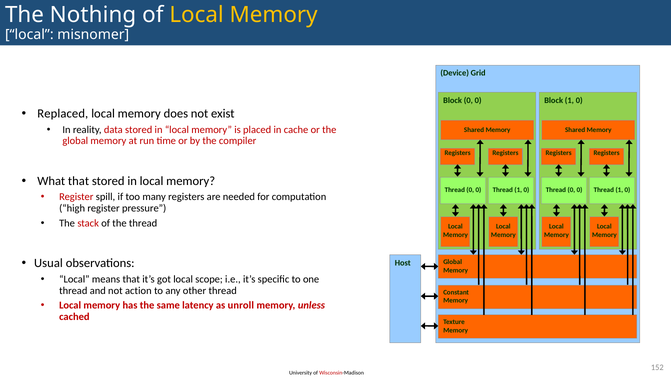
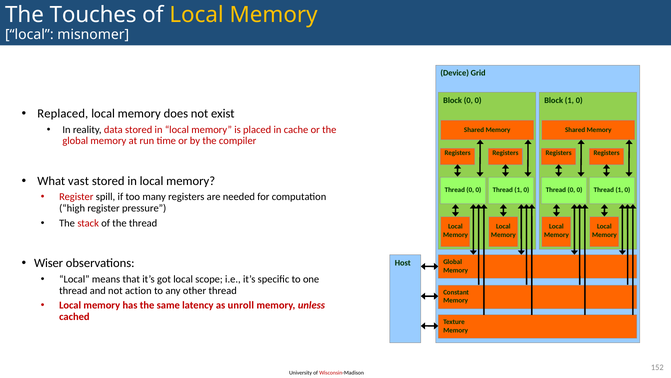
Nothing: Nothing -> Touches (93, 15)
What that: that -> vast (78, 181)
Usual: Usual -> Wiser (49, 263)
